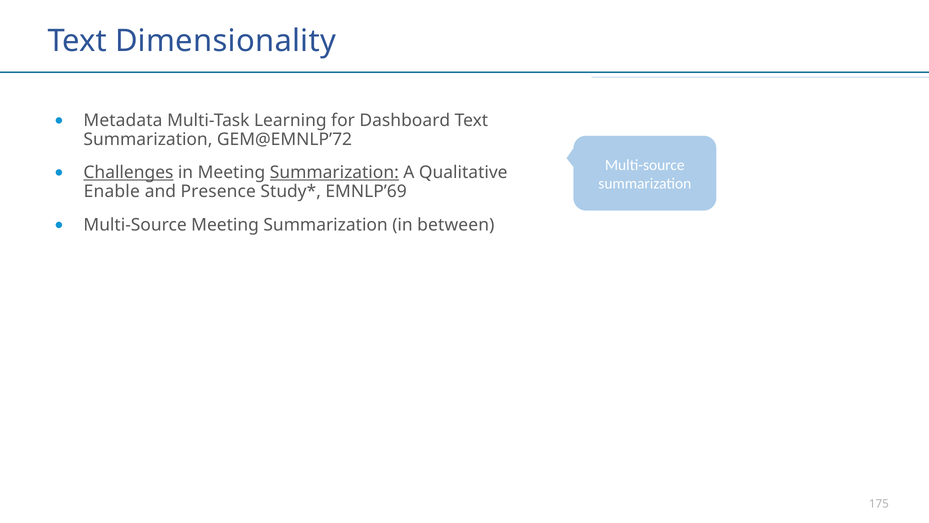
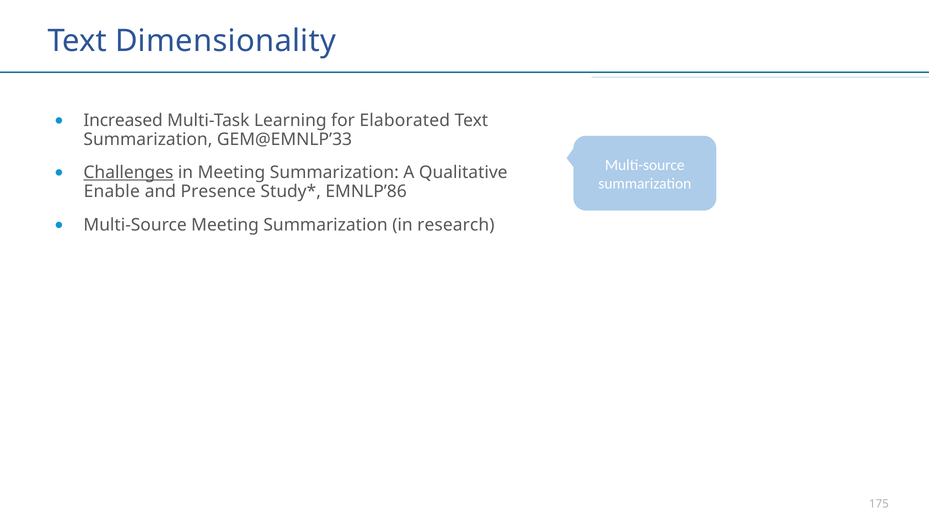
Metadata: Metadata -> Increased (123, 120)
Dashboard: Dashboard -> Elaborated (405, 120)
GEM@EMNLP’72: GEM@EMNLP’72 -> GEM@EMNLP’33 (285, 139)
Summarization underline: present -> none (334, 173)
EMNLP’69: EMNLP’69 -> EMNLP’86 (366, 191)
between: between -> research (456, 225)
